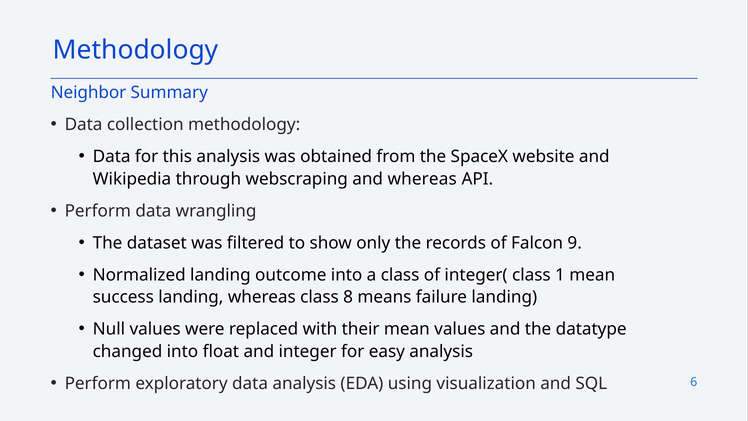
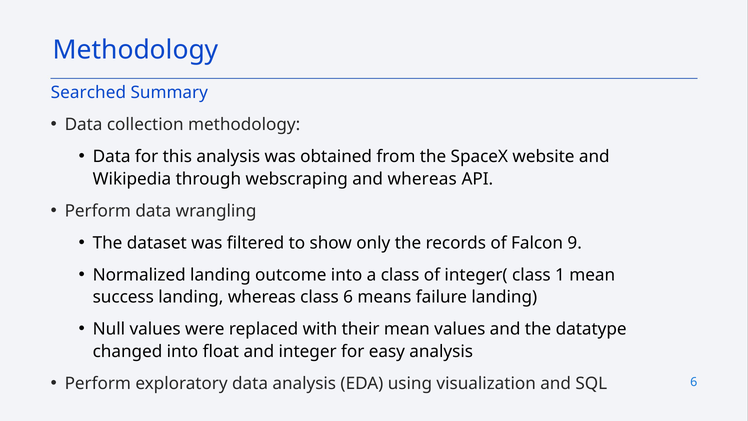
Neighbor: Neighbor -> Searched (88, 93)
class 8: 8 -> 6 (348, 297)
